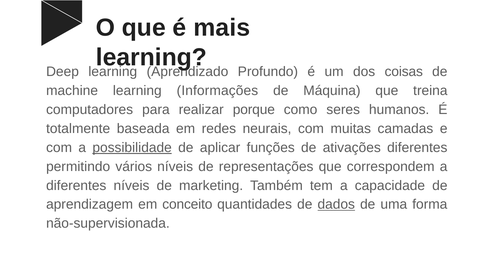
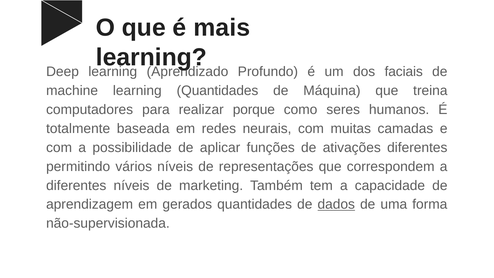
coisas: coisas -> faciais (404, 72)
learning Informações: Informações -> Quantidades (217, 91)
possibilidade underline: present -> none (132, 148)
conceito: conceito -> gerados (187, 204)
